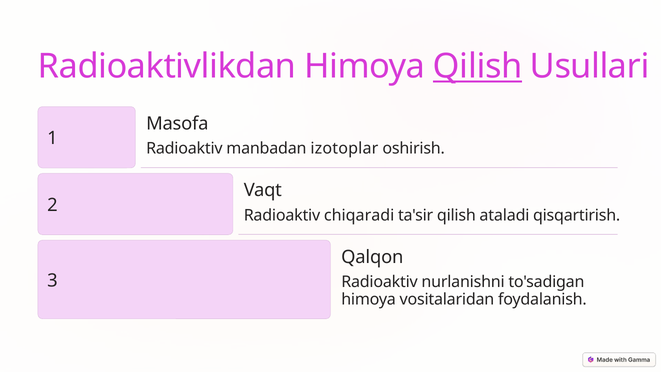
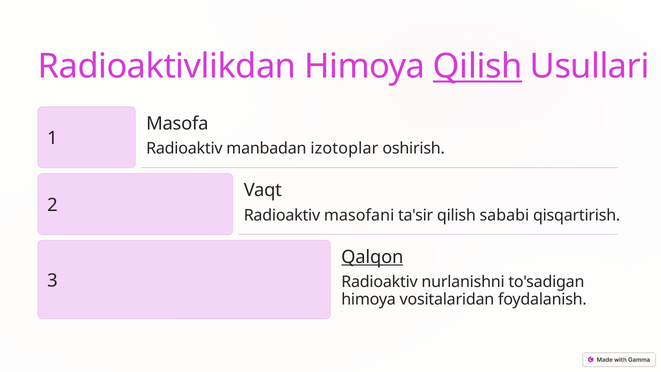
chiqaradi: chiqaradi -> masofani (359, 215)
ataladi: ataladi -> sababi (504, 215)
Qalqon underline: none -> present (372, 257)
